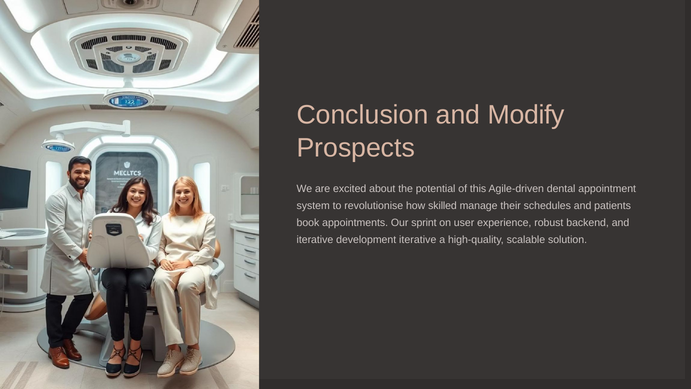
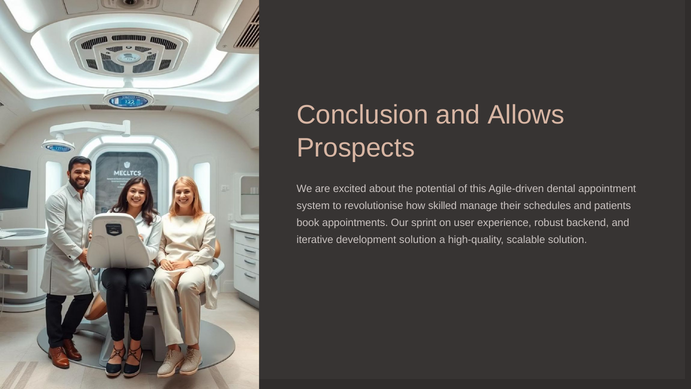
Modify: Modify -> Allows (526, 115)
development iterative: iterative -> solution (418, 240)
